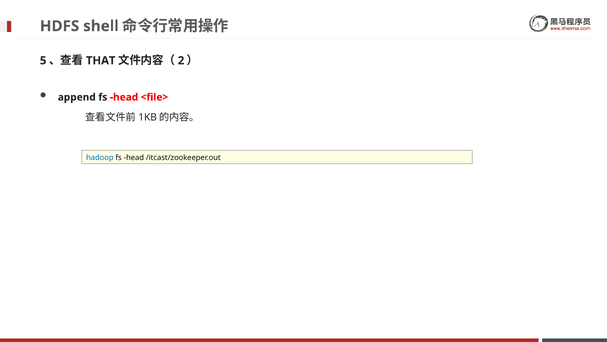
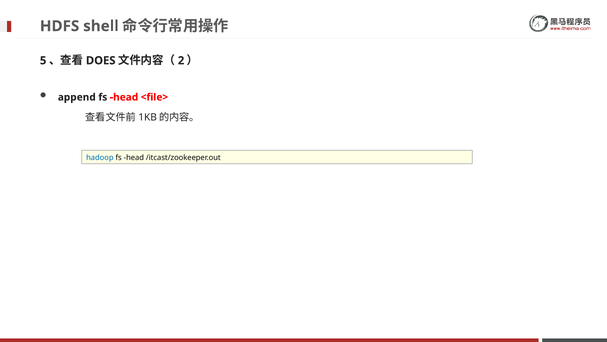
THAT: THAT -> DOES (101, 60)
